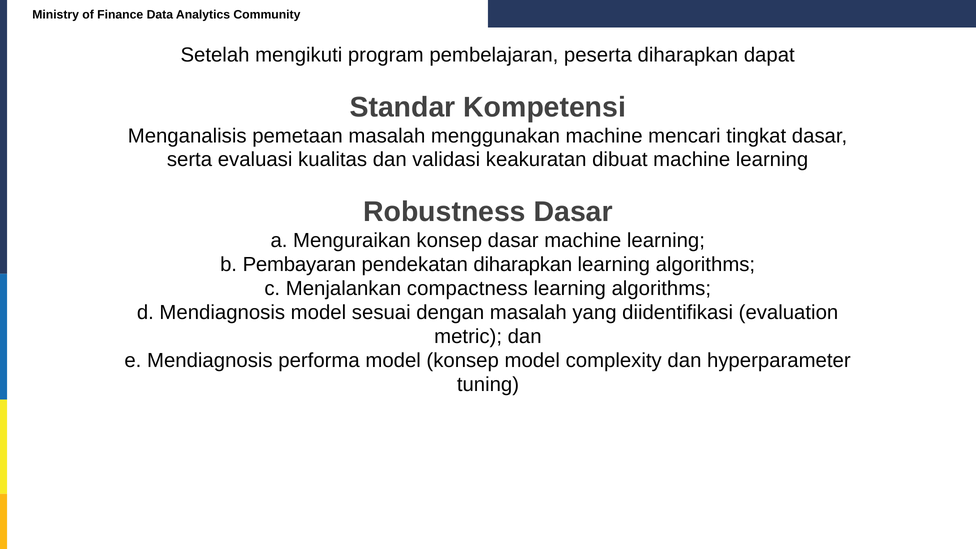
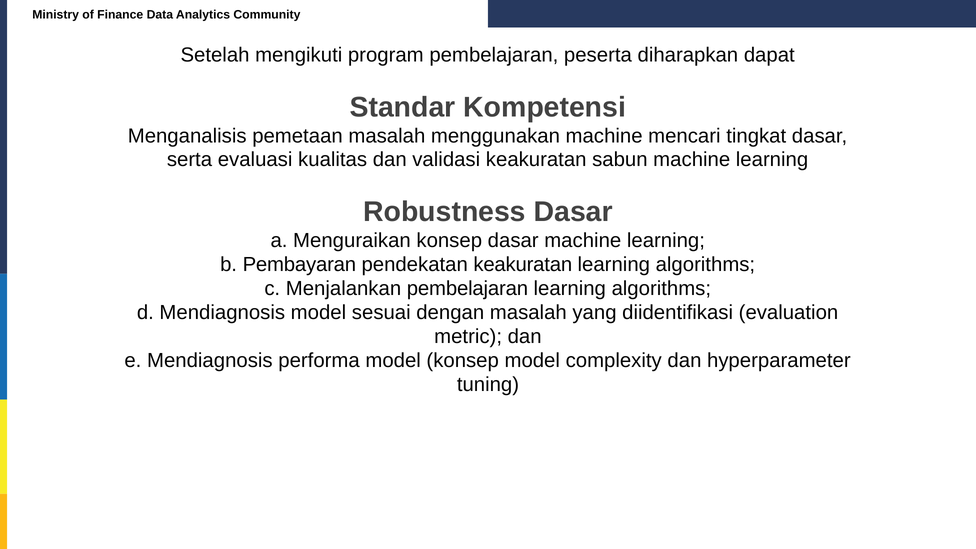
dibuat: dibuat -> sabun (620, 160)
pendekatan diharapkan: diharapkan -> keakuratan (523, 264)
Menjalankan compactness: compactness -> pembelajaran (467, 288)
